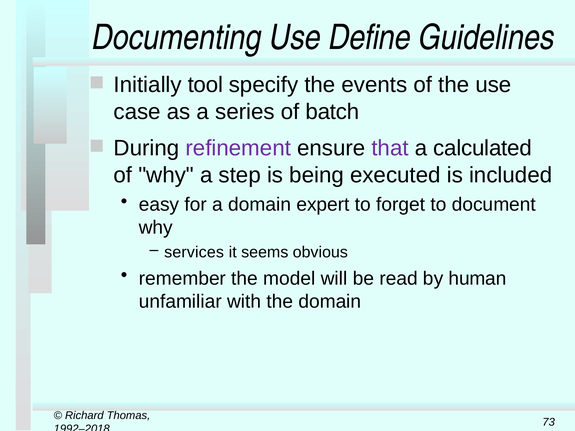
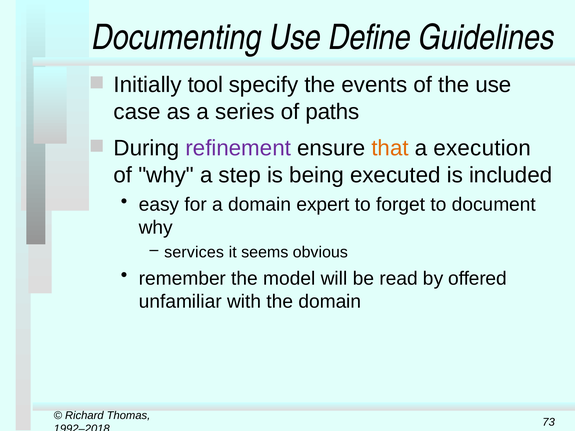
batch: batch -> paths (332, 112)
that colour: purple -> orange (390, 148)
calculated: calculated -> execution (482, 148)
human: human -> offered (477, 279)
